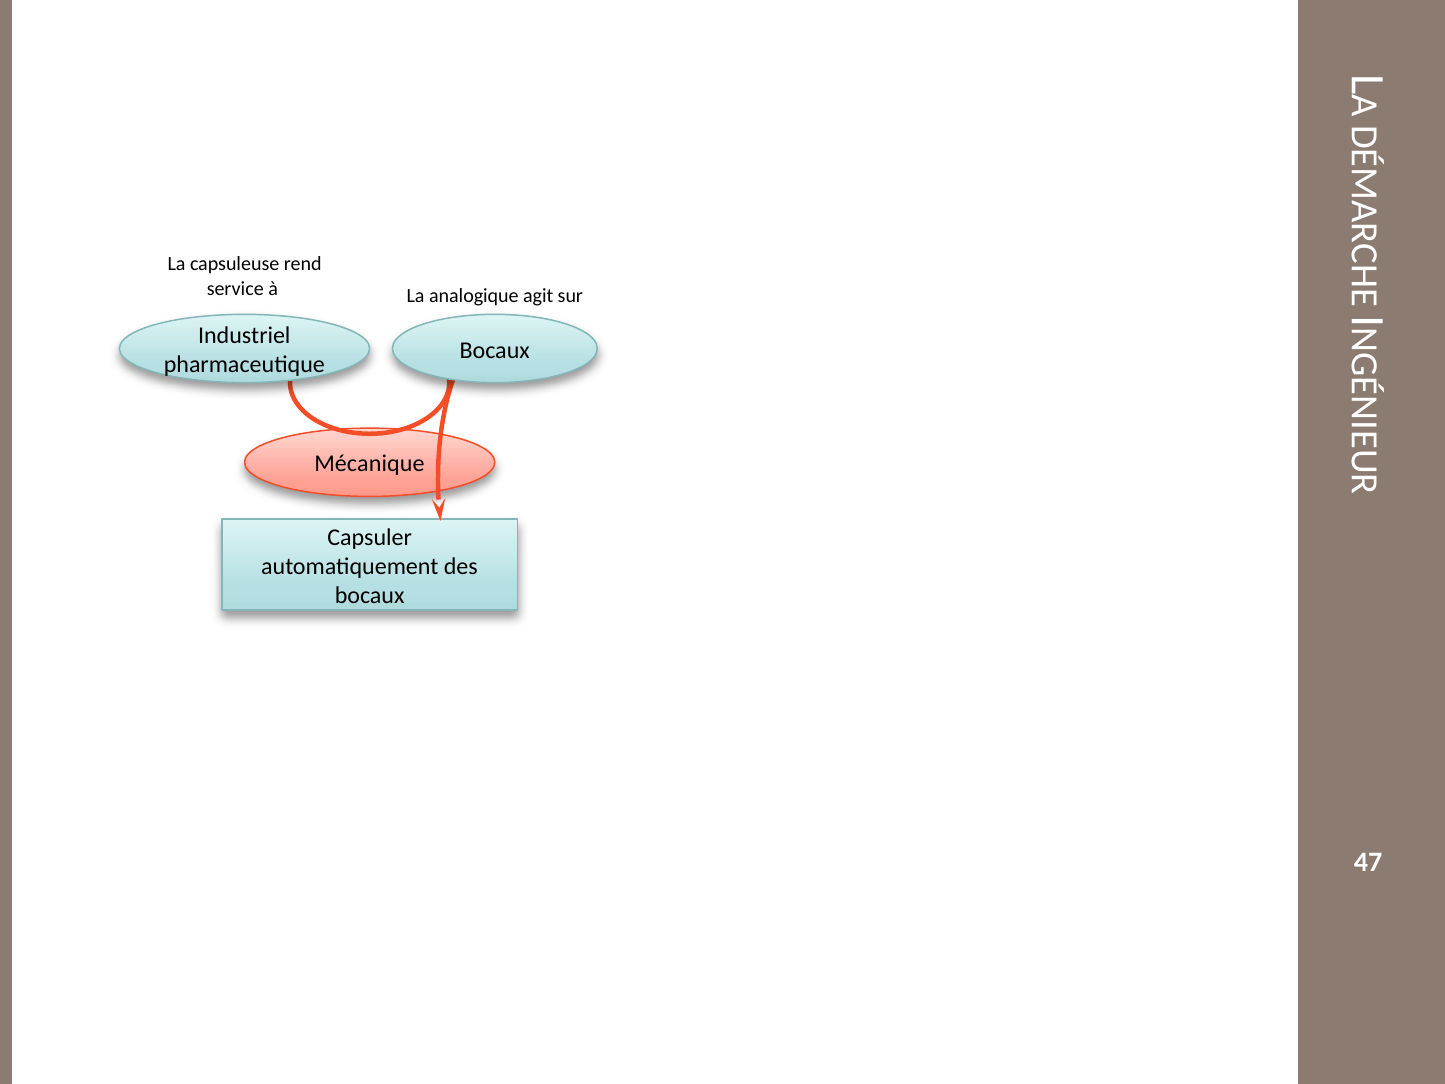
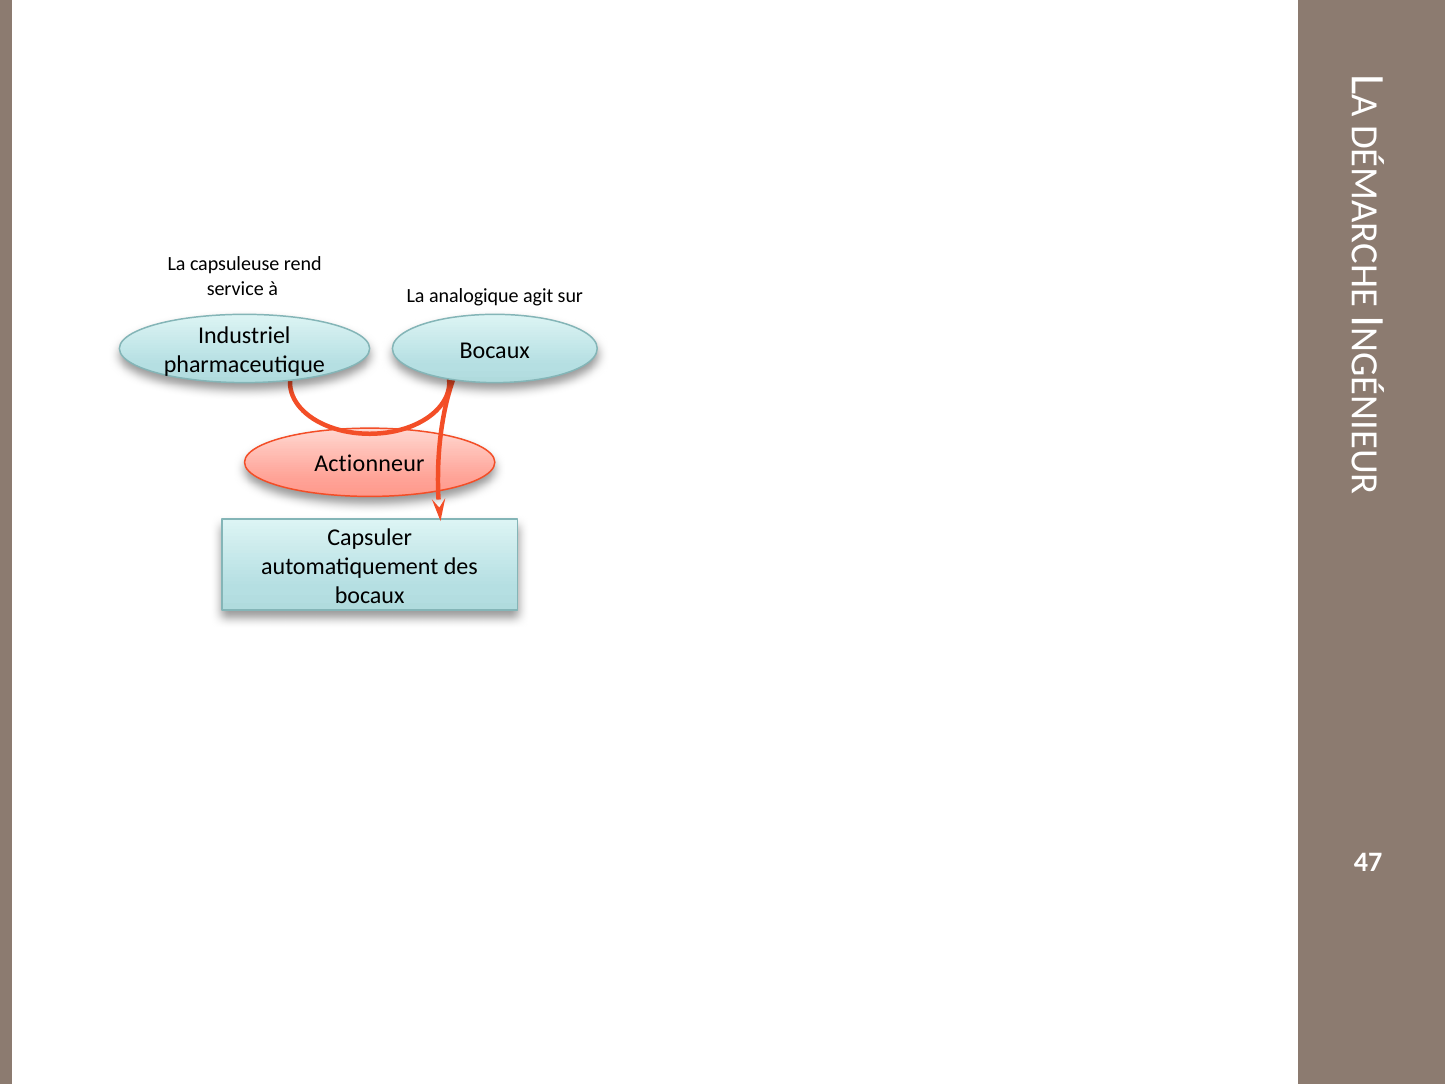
Mécanique: Mécanique -> Actionneur (369, 464)
